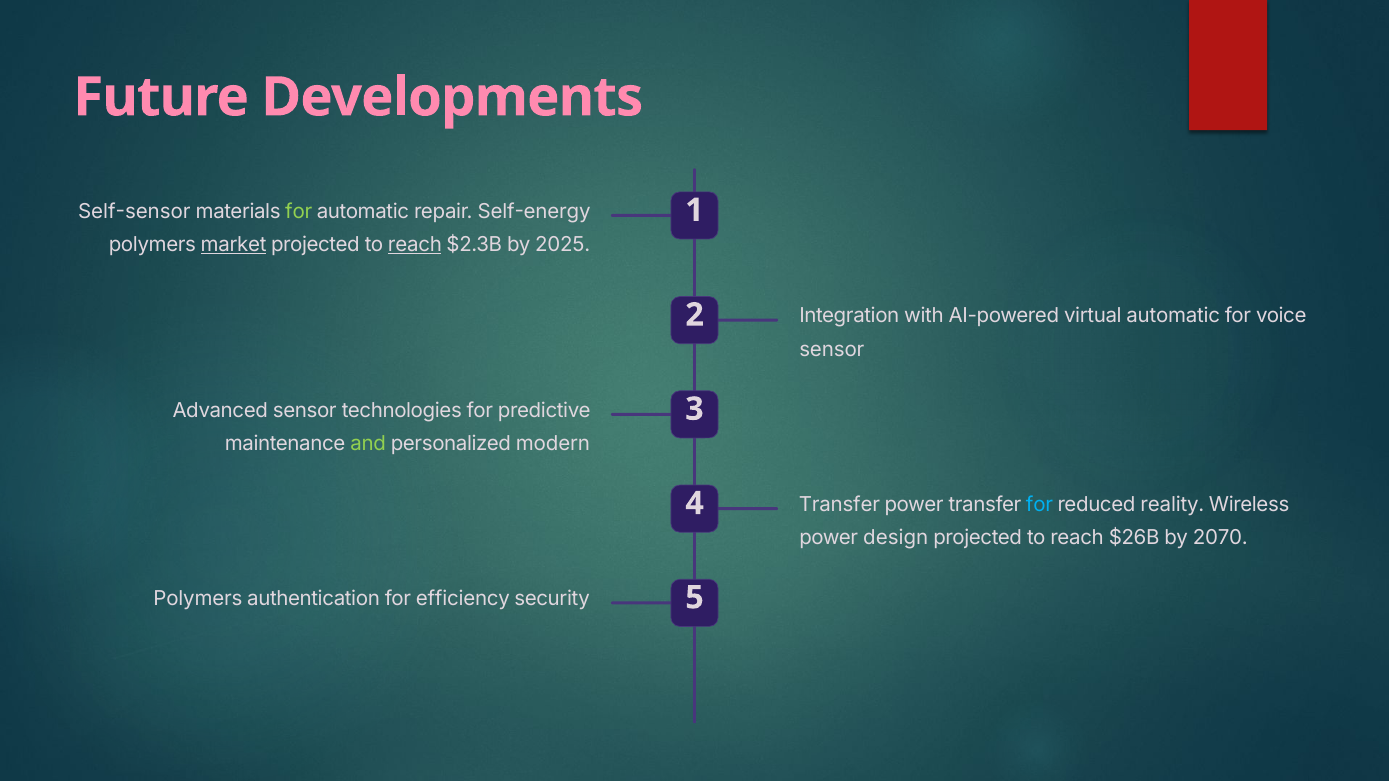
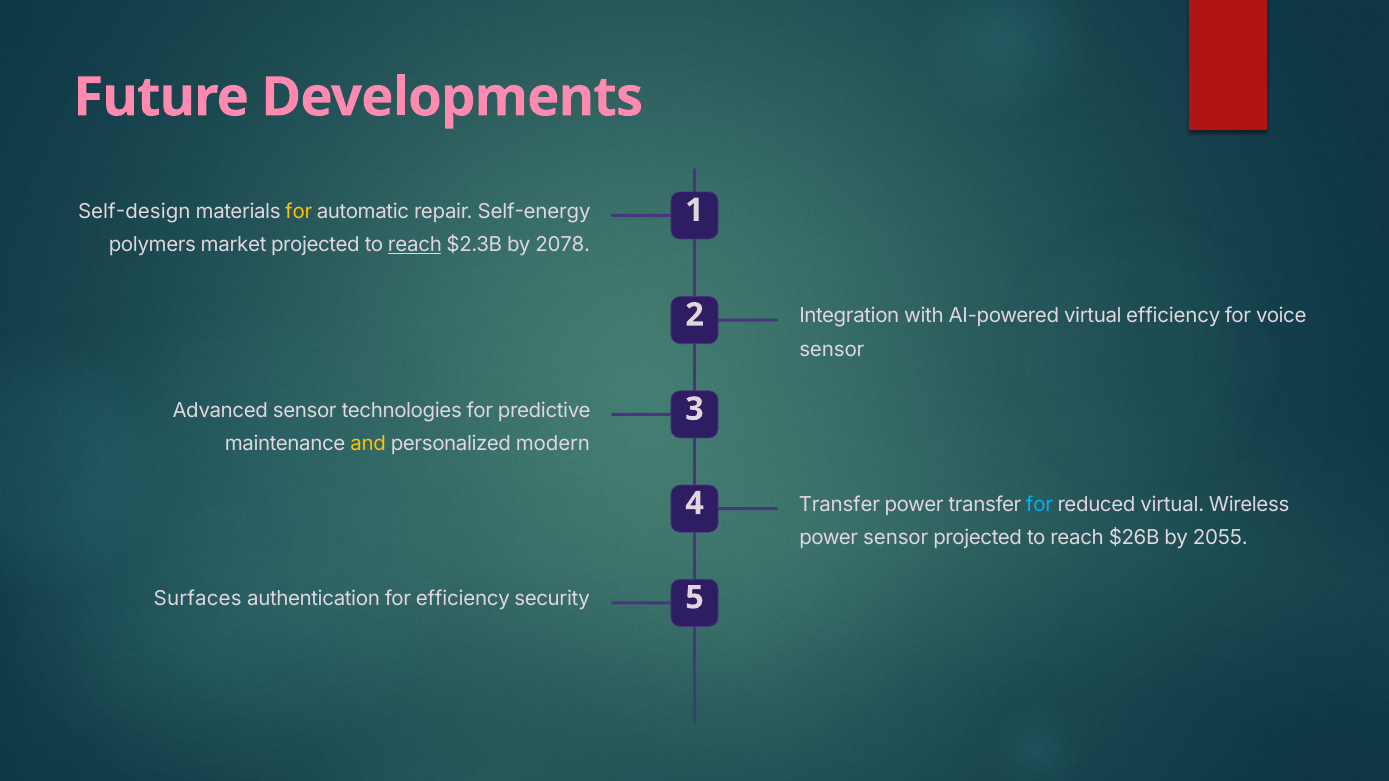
Self-sensor: Self-sensor -> Self-design (134, 212)
for colour: light green -> yellow (299, 212)
market underline: present -> none (234, 245)
2025: 2025 -> 2078 (563, 245)
virtual automatic: automatic -> efficiency (1173, 316)
and colour: light green -> yellow (368, 444)
reduced reality: reality -> virtual (1172, 505)
power design: design -> sensor (896, 538)
2070: 2070 -> 2055 (1220, 538)
Polymers: Polymers -> Surfaces (198, 599)
